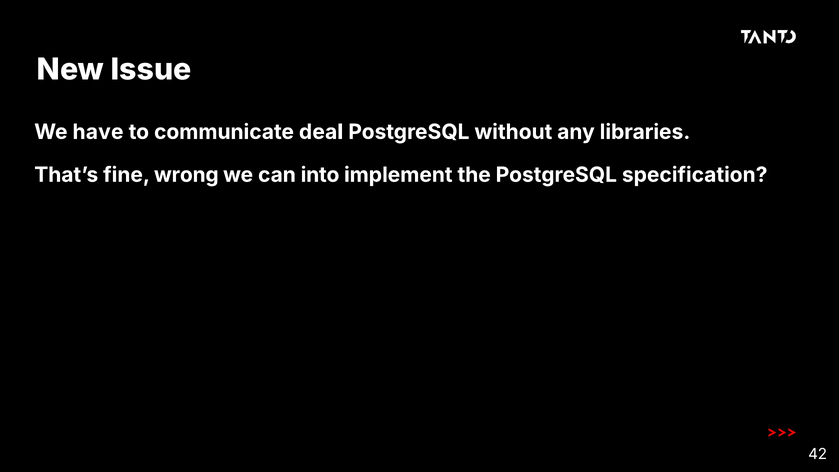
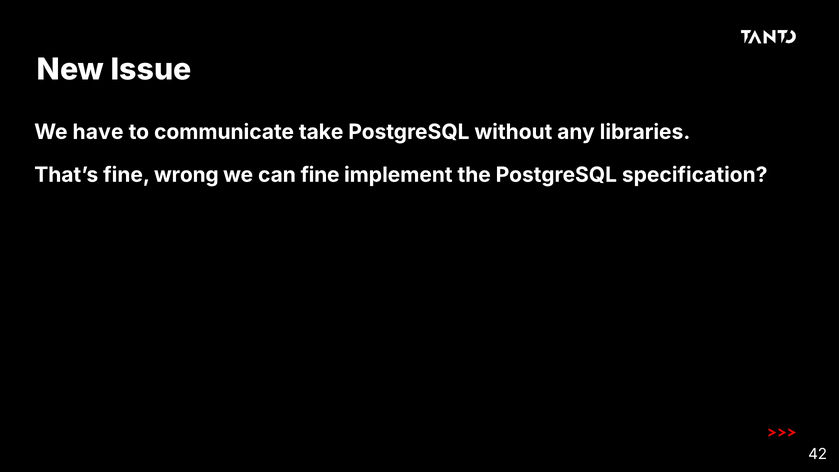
deal: deal -> take (321, 132)
can into: into -> fine (320, 175)
